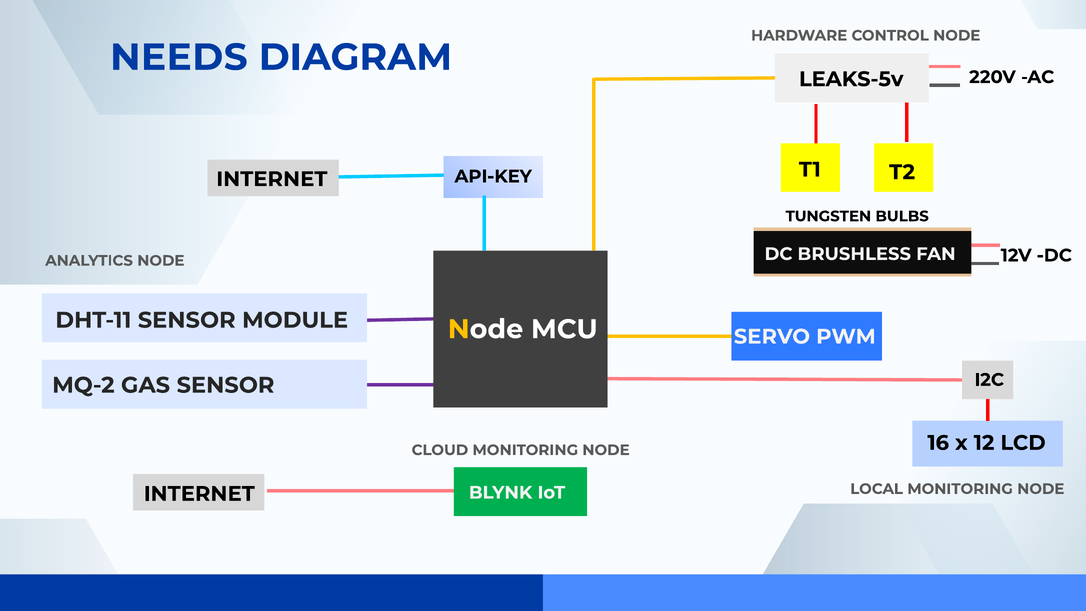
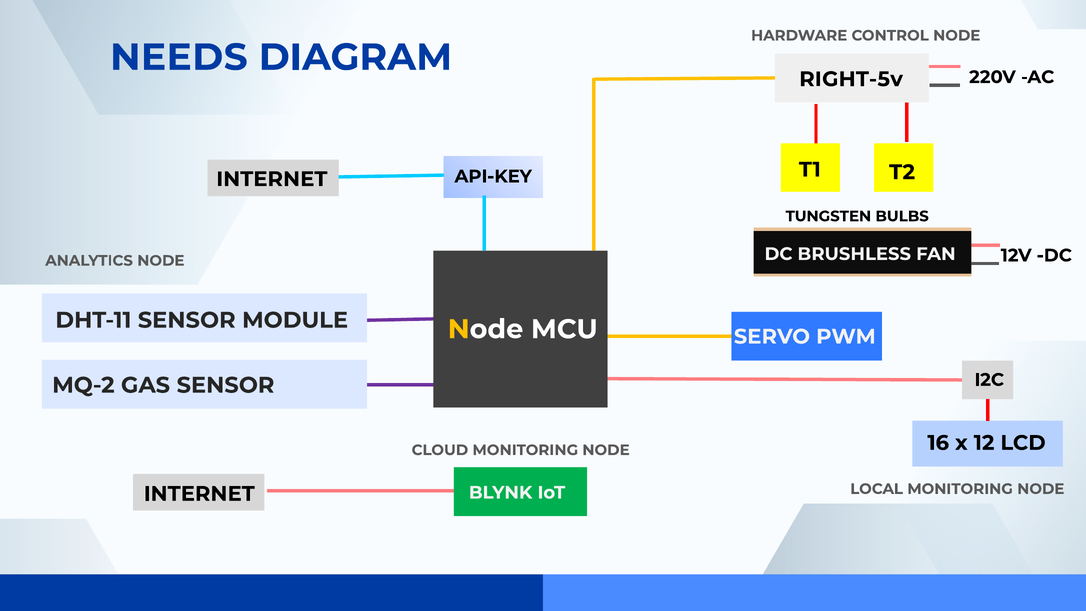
LEAKS-5v: LEAKS-5v -> RIGHT-5v (851, 79)
